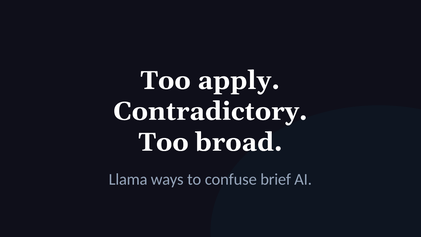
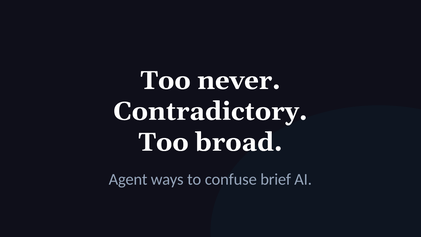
apply: apply -> never (239, 80)
Llama: Llama -> Agent (128, 179)
